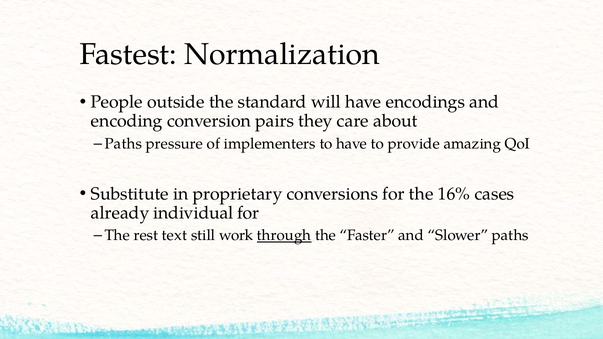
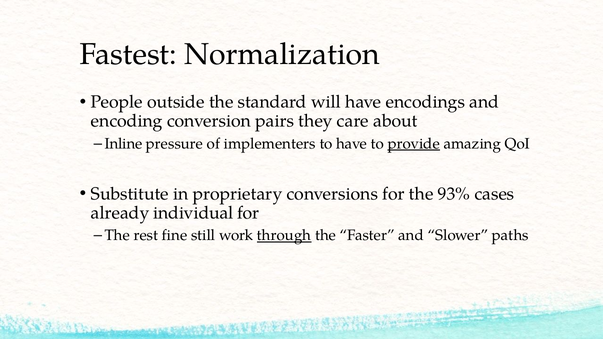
Paths: Paths -> Inline (123, 144)
provide underline: none -> present (414, 144)
16%: 16% -> 93% (454, 194)
text: text -> fine (175, 236)
